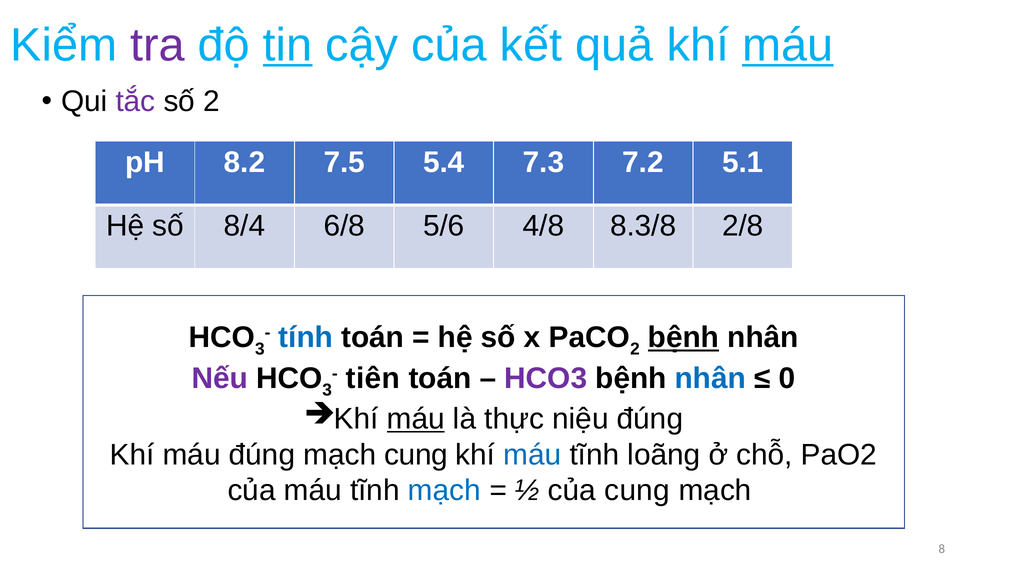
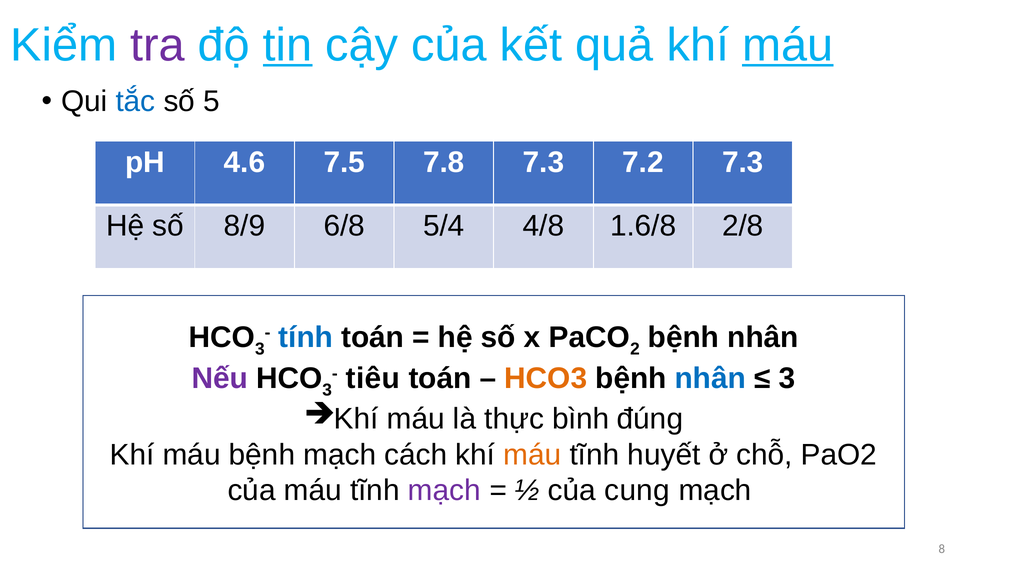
tắc colour: purple -> blue (136, 102)
số 2: 2 -> 5 (212, 102)
8.2: 8.2 -> 4.6 (245, 162)
5.4: 5.4 -> 7.8 (444, 162)
7.2 5.1: 5.1 -> 7.3 (743, 162)
8/4: 8/4 -> 8/9 (245, 226)
5/6: 5/6 -> 5/4 (444, 226)
8.3/8: 8.3/8 -> 1.6/8 (643, 226)
bệnh underline: present -> none (684, 338)
tiên: tiên -> tiêu (373, 379)
HCO3 colour: purple -> orange (546, 379)
0: 0 -> 3 (787, 379)
máu underline: present -> none (416, 419)
niệu: niệu -> bình (581, 419)
máu đúng: đúng -> bệnh (262, 455)
mạch cung: cung -> cách (416, 455)
máu colour: blue -> orange (532, 455)
loãng: loãng -> huyết (664, 455)
mạch colour: blue -> purple (444, 491)
